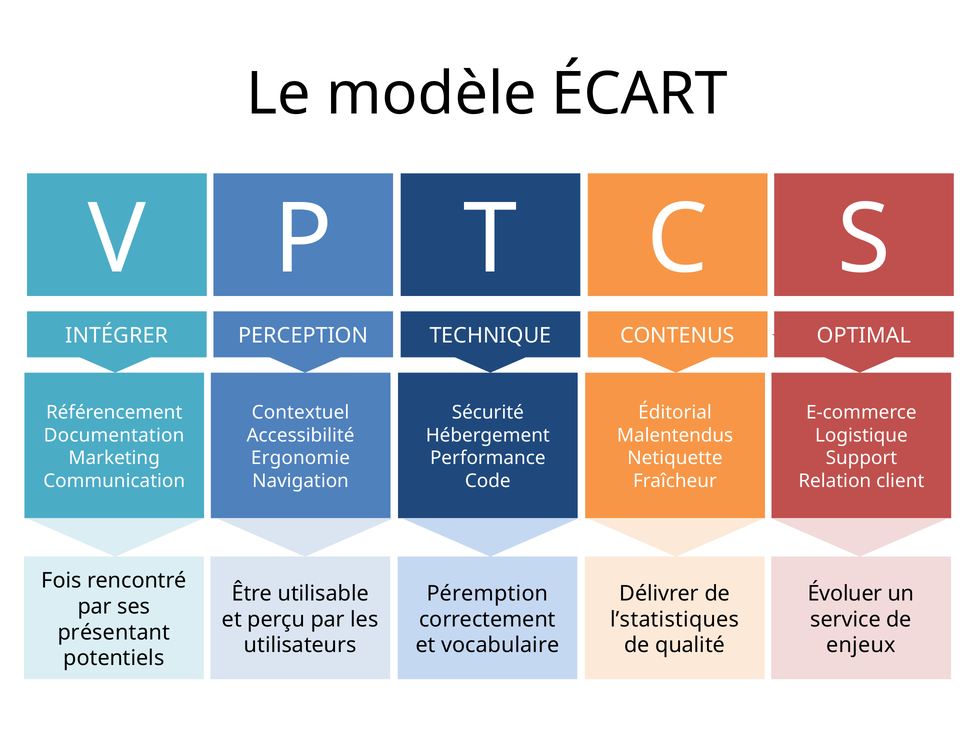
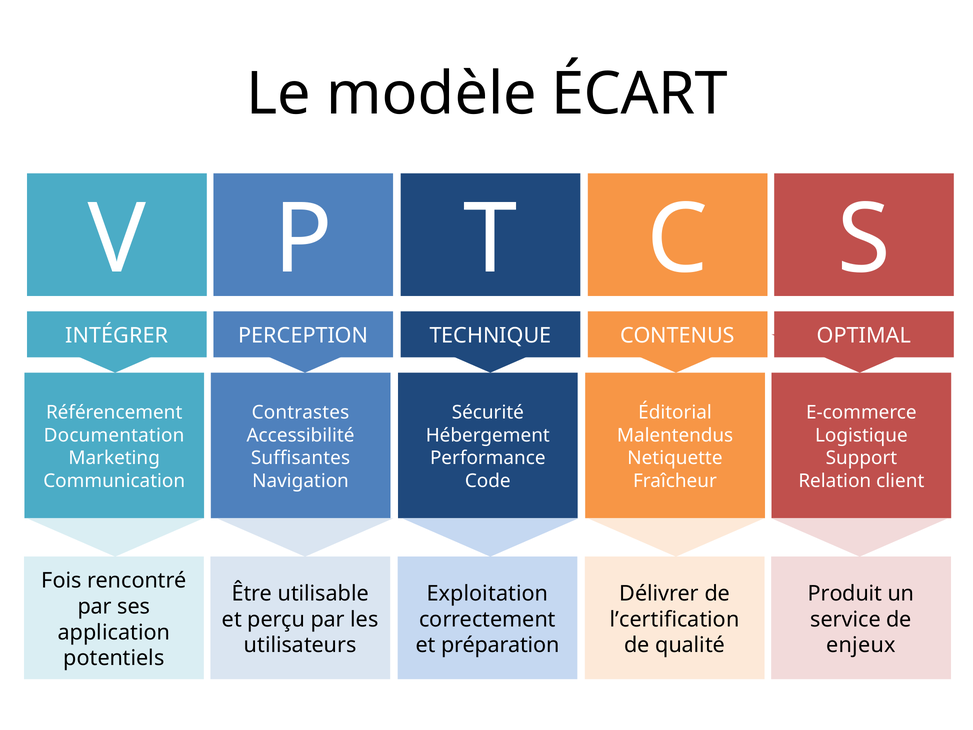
Contextuel: Contextuel -> Contrastes (300, 413)
Ergonomie: Ergonomie -> Suffisantes (301, 458)
Péremption: Péremption -> Exploitation (487, 593)
Évoluer: Évoluer -> Produit (845, 593)
l’statistiques: l’statistiques -> l’certification (675, 619)
présentant: présentant -> application (114, 632)
vocabulaire: vocabulaire -> préparation (500, 645)
